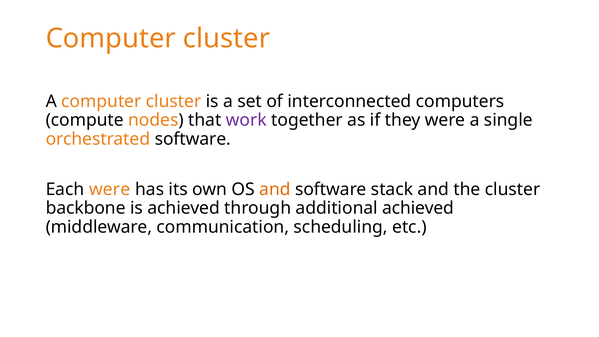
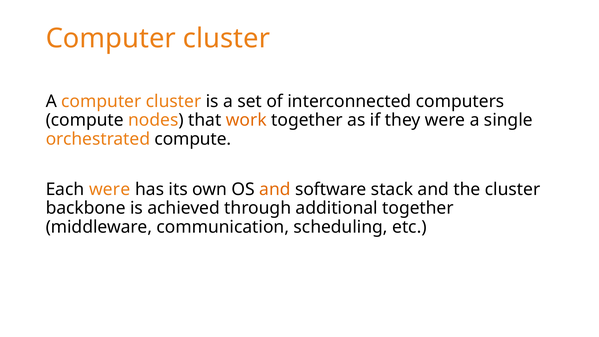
work colour: purple -> orange (246, 120)
orchestrated software: software -> compute (193, 139)
additional achieved: achieved -> together (418, 208)
